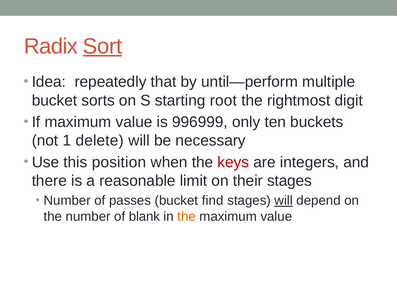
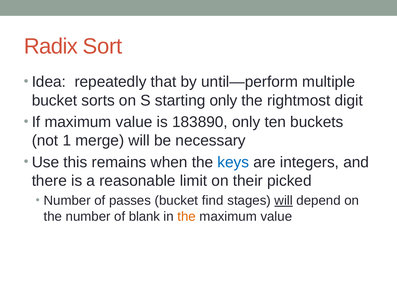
Sort underline: present -> none (102, 46)
starting root: root -> only (223, 100)
996999: 996999 -> 183890 (200, 122)
delete: delete -> merge (100, 141)
position: position -> remains (119, 162)
keys colour: red -> blue (233, 162)
their stages: stages -> picked (289, 181)
